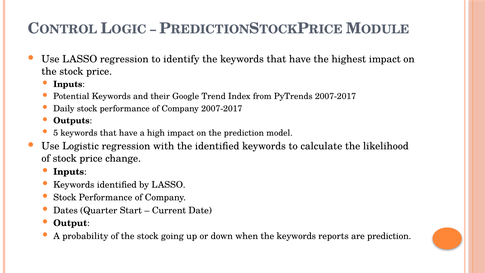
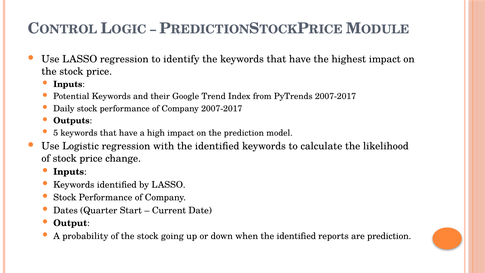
when the keywords: keywords -> identified (296, 236)
